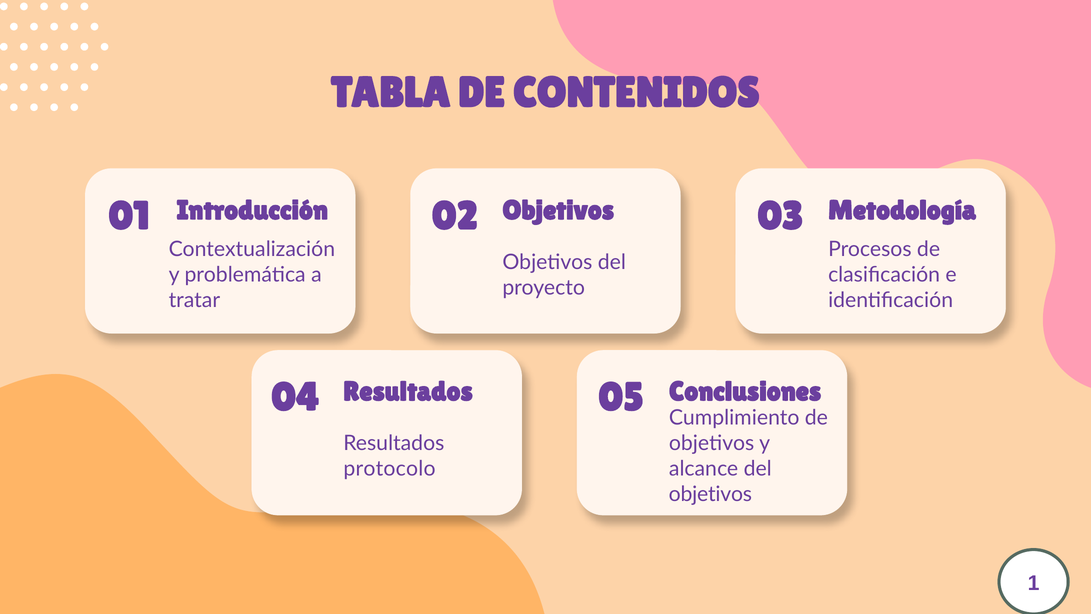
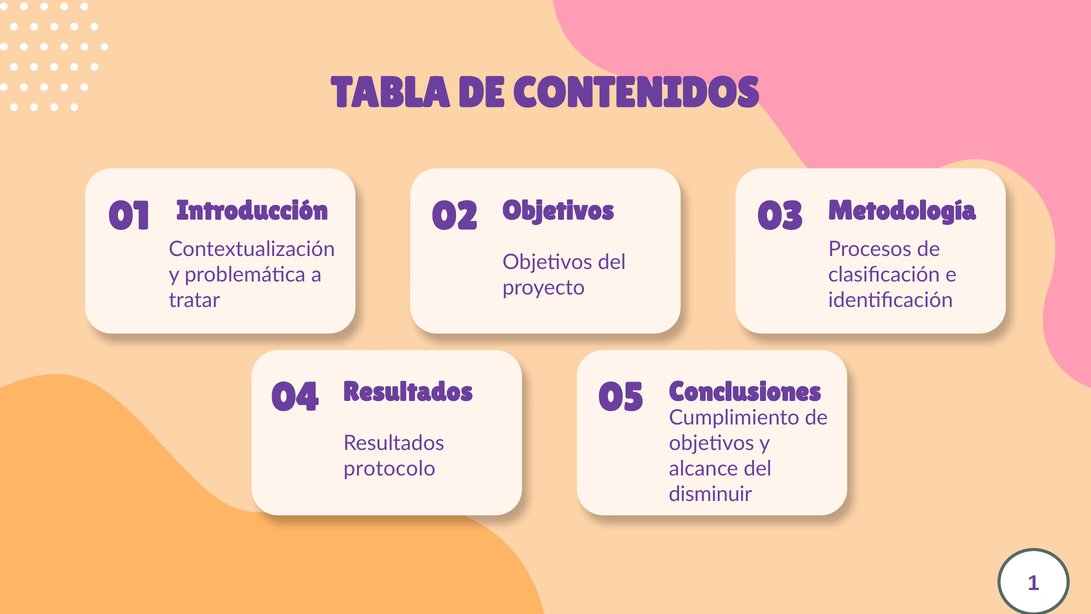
objetivos: objetivos -> disminuir (710, 494)
